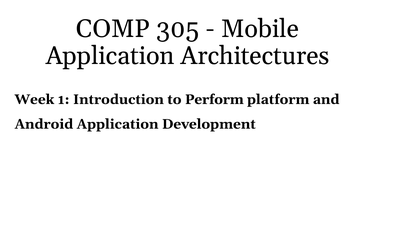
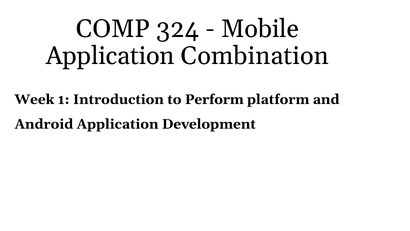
305: 305 -> 324 (178, 29)
Architectures: Architectures -> Combination (255, 56)
